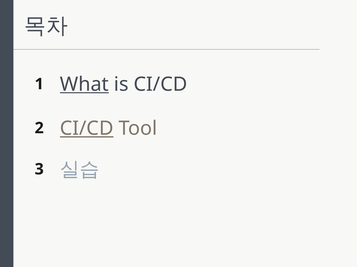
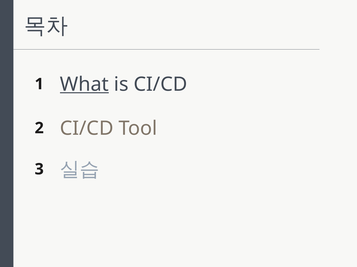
CI/CD underline: present -> none (87, 129)
